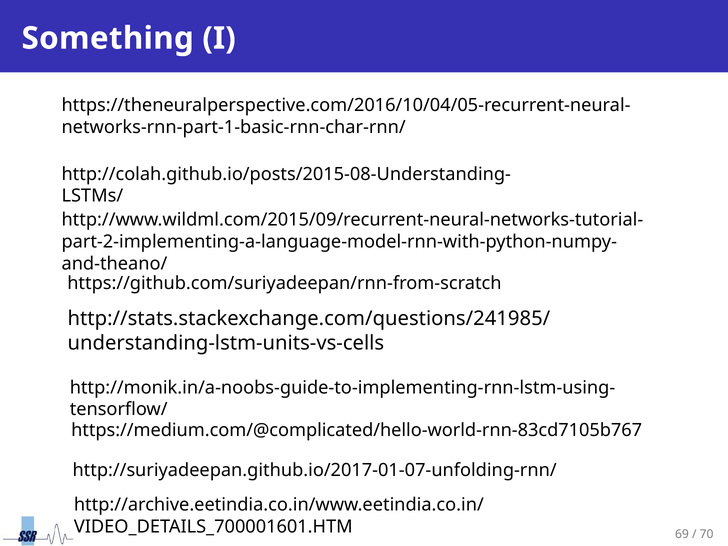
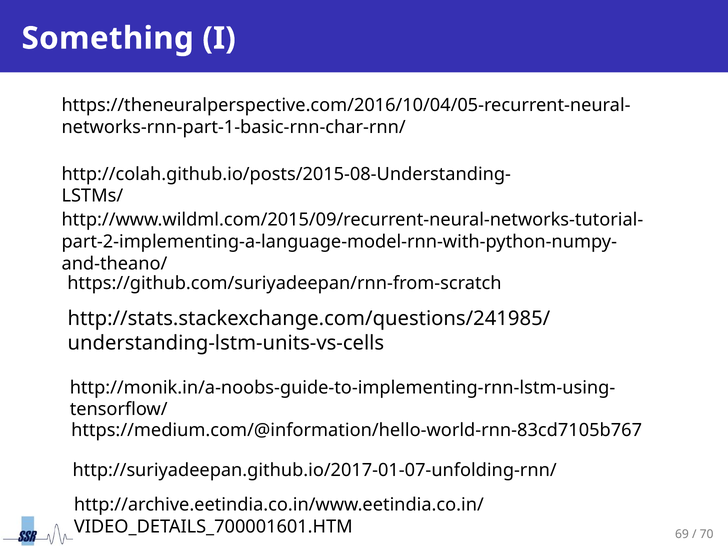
https://medium.com/@complicated/hello-world-rnn-83cd7105b767: https://medium.com/@complicated/hello-world-rnn-83cd7105b767 -> https://medium.com/@information/hello-world-rnn-83cd7105b767 (357, 430)
